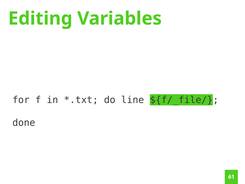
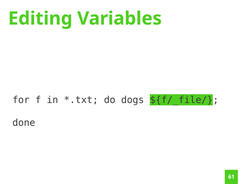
line: line -> dogs (133, 100)
